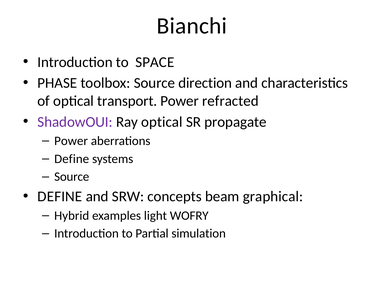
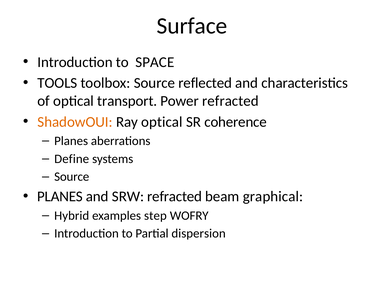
Bianchi: Bianchi -> Surface (192, 26)
PHASE: PHASE -> TOOLS (57, 83)
direction: direction -> reflected (205, 83)
ShadowOUI colour: purple -> orange (75, 122)
propagate: propagate -> coherence (236, 122)
Power: Power -> Planes (71, 141)
DEFINE: DEFINE -> PLANES (60, 197)
SRW concepts: concepts -> refracted (175, 197)
light: light -> step (155, 216)
simulation: simulation -> dispersion (199, 233)
